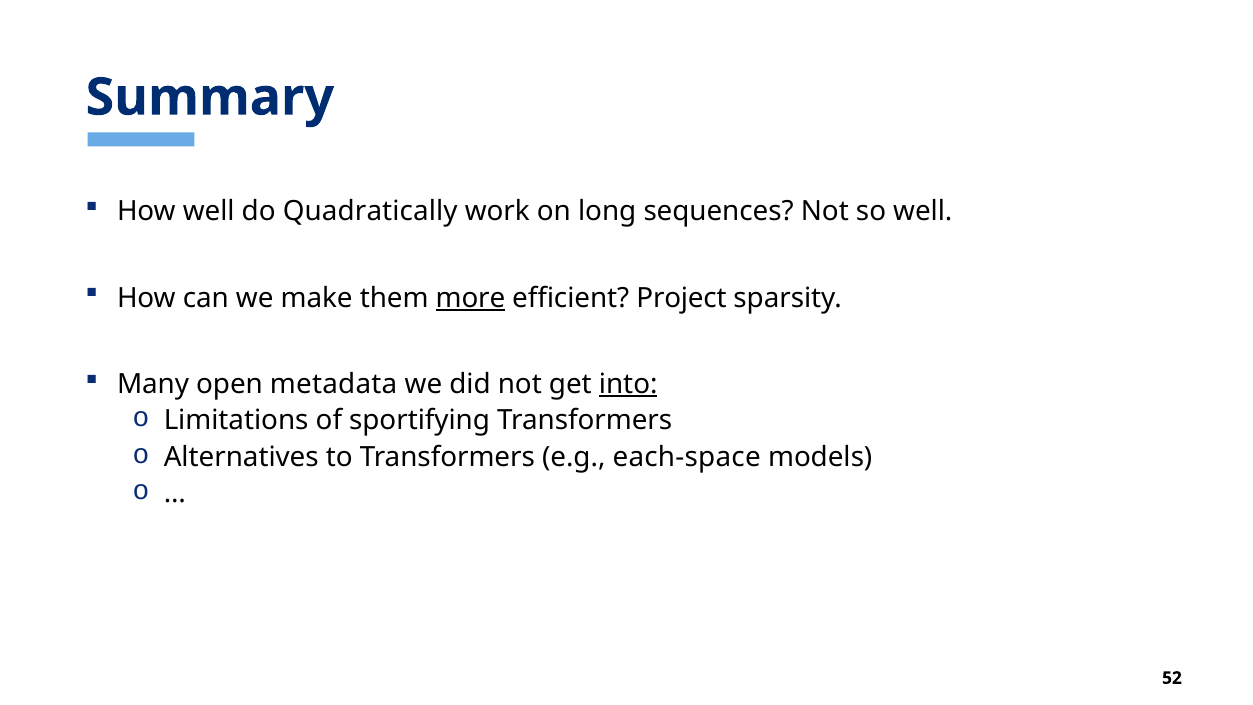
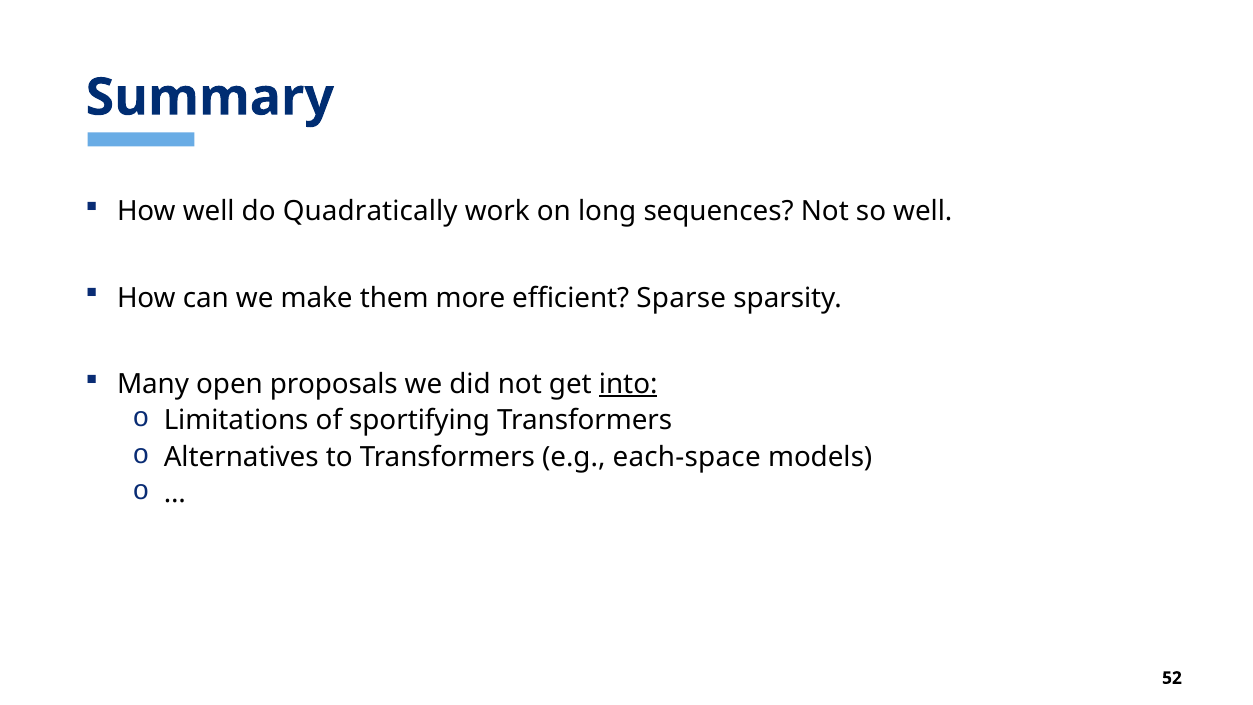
more underline: present -> none (470, 298)
Project: Project -> Sparse (681, 298)
metadata: metadata -> proposals (334, 384)
